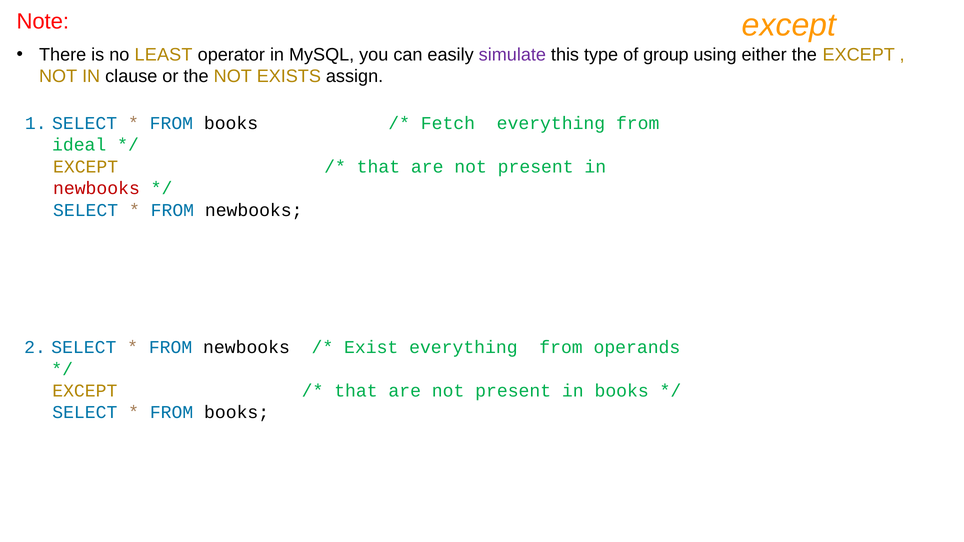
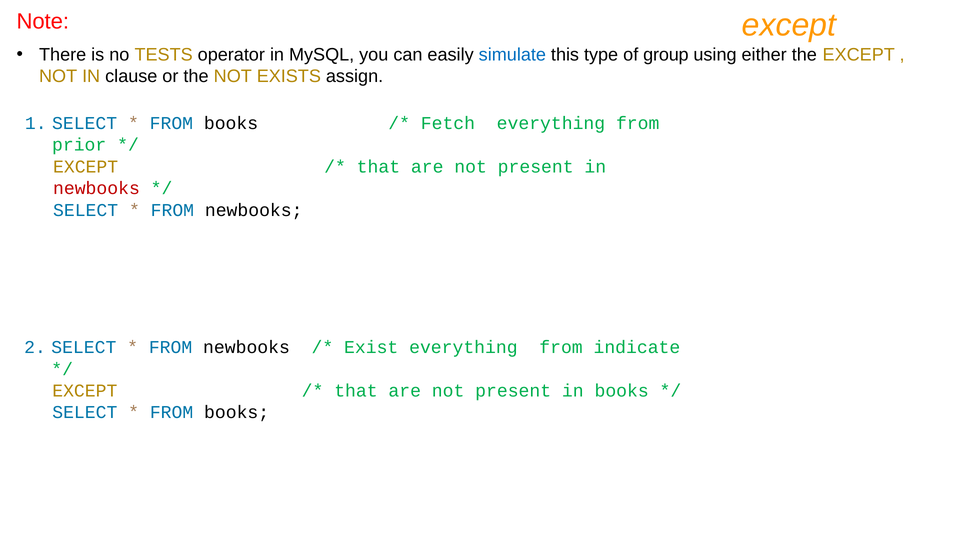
LEAST: LEAST -> TESTS (164, 55)
simulate colour: purple -> blue (512, 55)
ideal: ideal -> prior (79, 145)
operands: operands -> indicate (637, 348)
